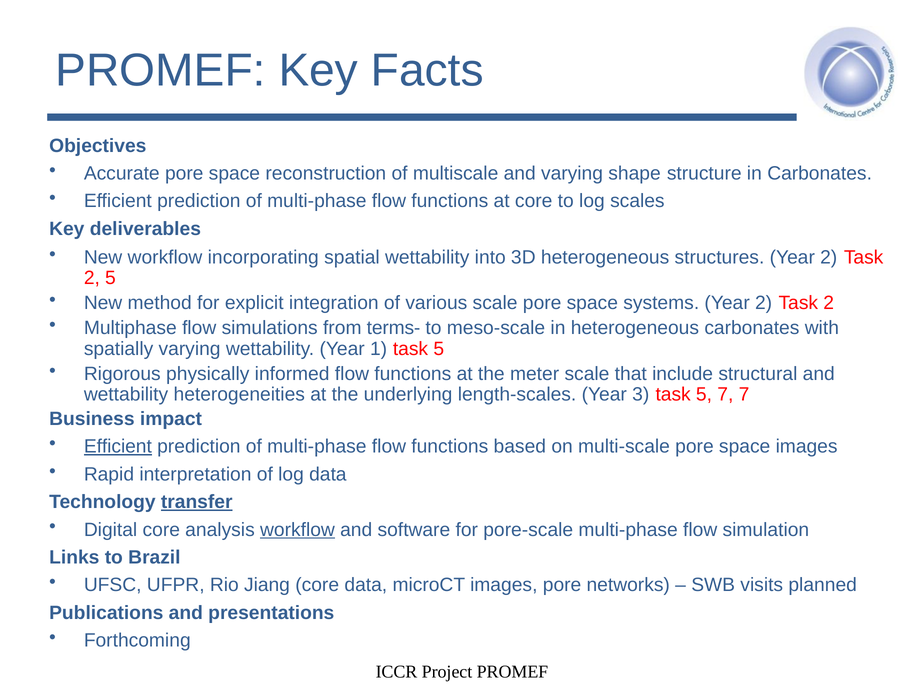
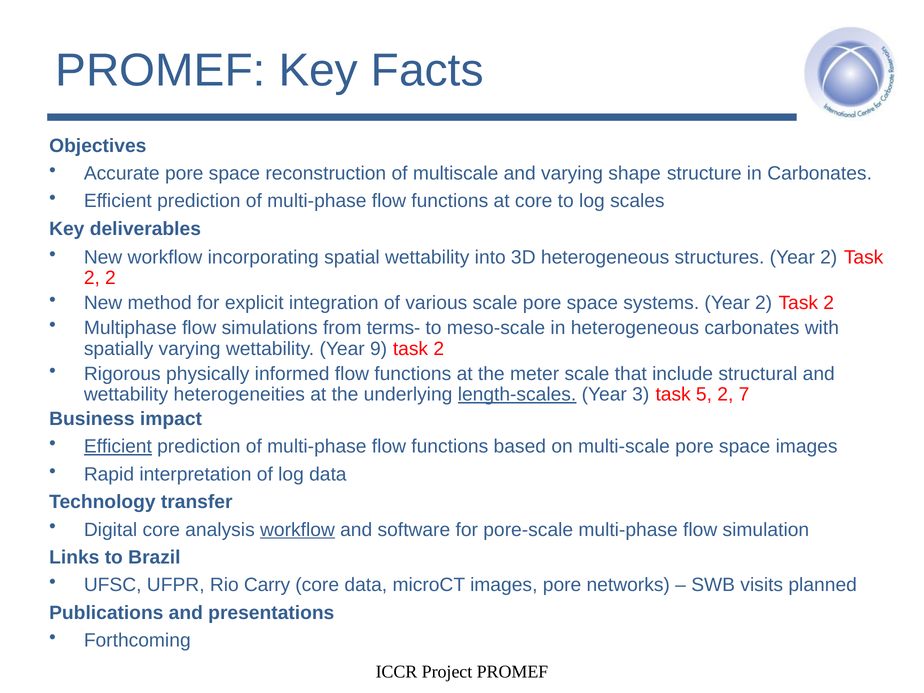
2 5: 5 -> 2 (110, 278)
1: 1 -> 9 (379, 349)
5: 5 -> 2 (439, 349)
length-scales underline: none -> present (517, 395)
5 7: 7 -> 2 (725, 395)
transfer underline: present -> none (197, 502)
Jiang: Jiang -> Carry (267, 585)
